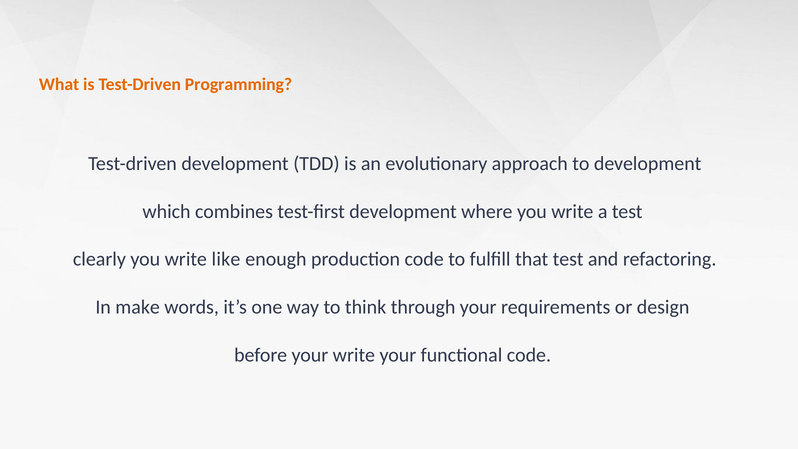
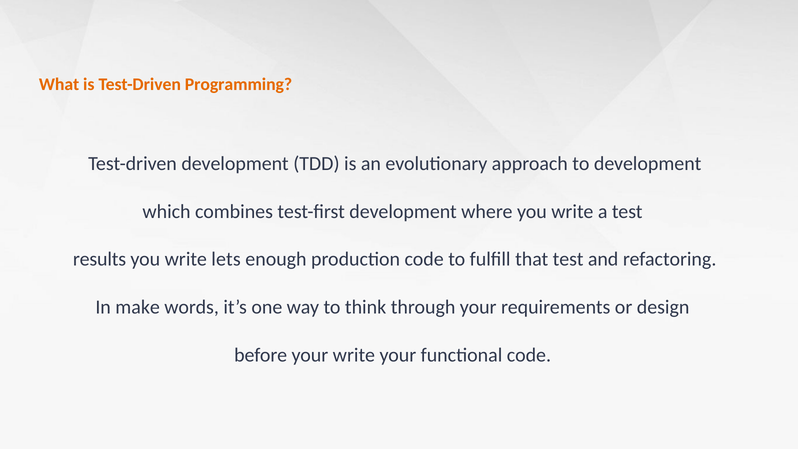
clearly: clearly -> results (100, 259)
like: like -> lets (226, 259)
